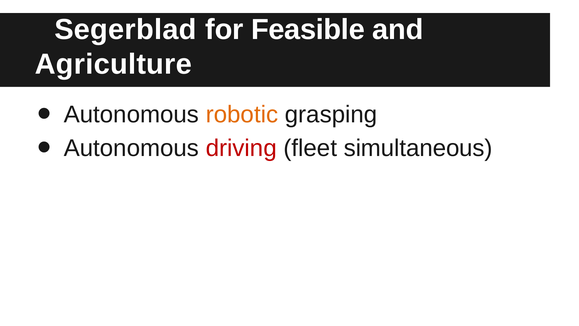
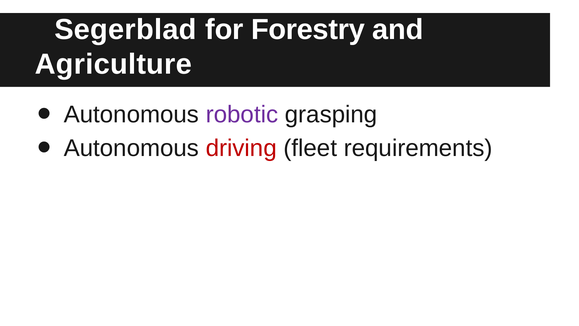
Feasible: Feasible -> Forestry (308, 29)
robotic colour: orange -> purple (242, 114)
simultaneous: simultaneous -> requirements (418, 148)
